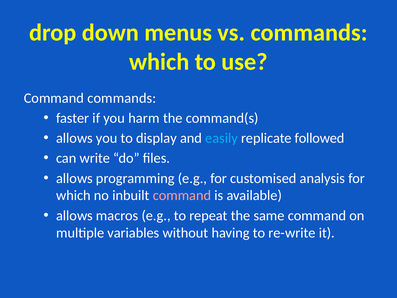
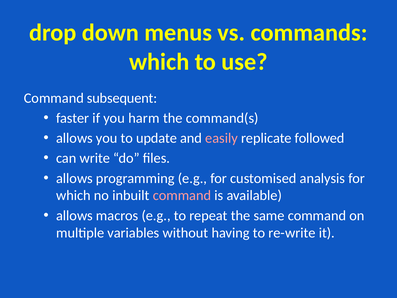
Command commands: commands -> subsequent (122, 98)
display: display -> update (156, 138)
easily colour: light blue -> pink (221, 138)
